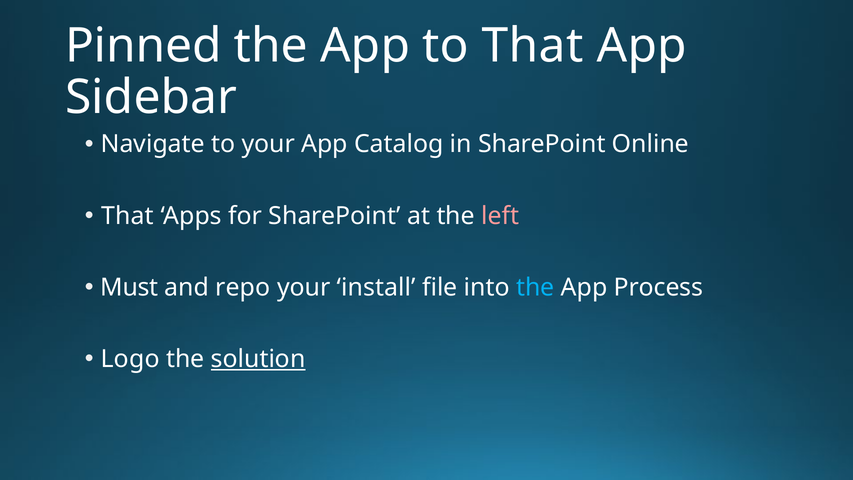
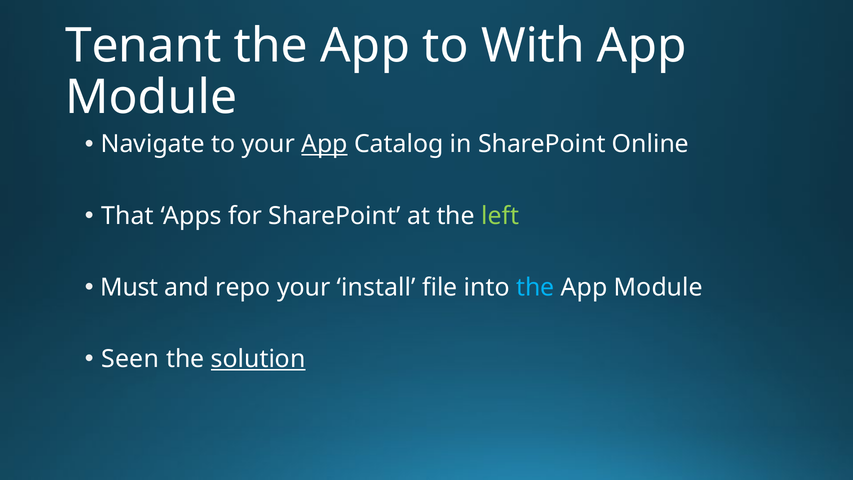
Pinned: Pinned -> Tenant (143, 46)
to That: That -> With (533, 46)
Sidebar: Sidebar -> Module (151, 98)
App underline: none -> present (325, 144)
left colour: pink -> light green (500, 216)
Process: Process -> Module (658, 287)
Logo: Logo -> Seen (130, 359)
